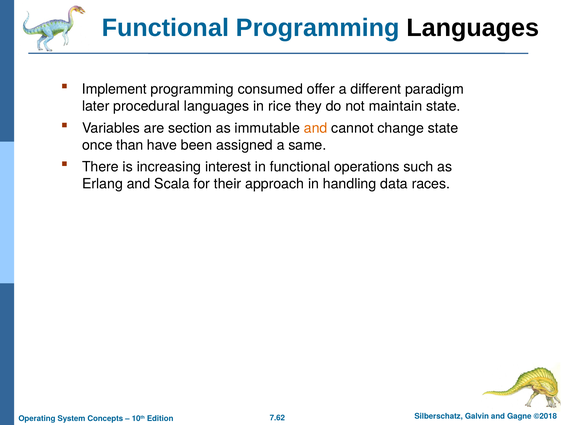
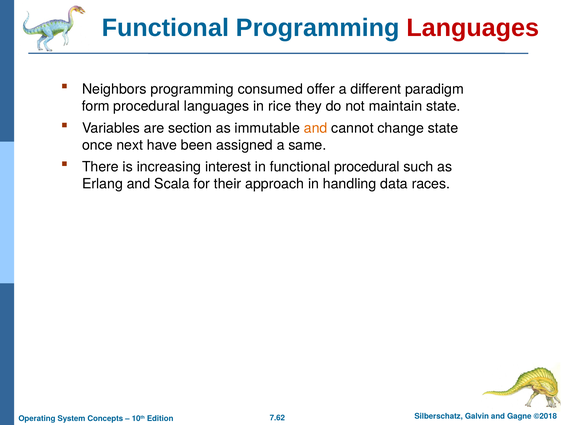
Languages colour: black -> red (473, 28)
Implement: Implement -> Neighbors (114, 89)
later: later -> form (96, 106)
than: than -> next (130, 145)
functional operations: operations -> procedural (367, 167)
